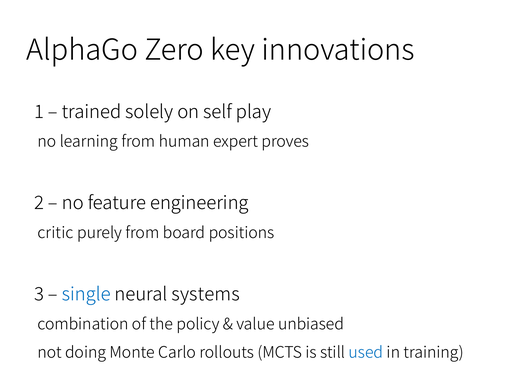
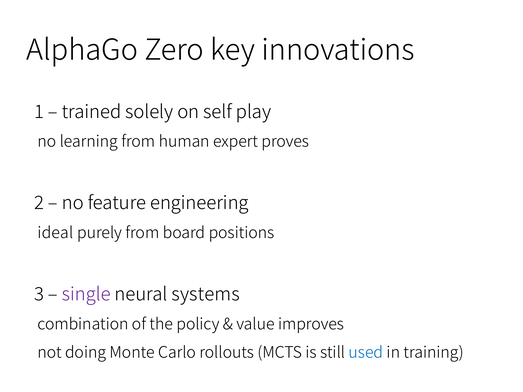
critic: critic -> ideal (55, 233)
single colour: blue -> purple (86, 295)
unbiased: unbiased -> improves (311, 324)
